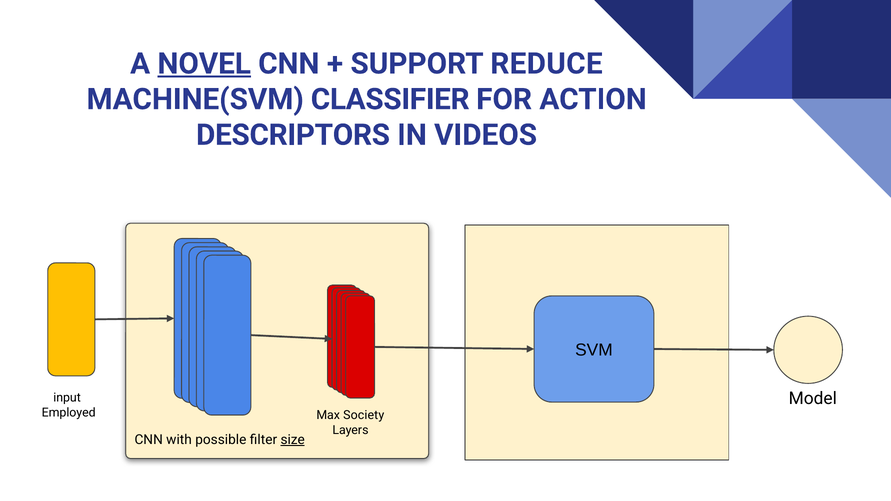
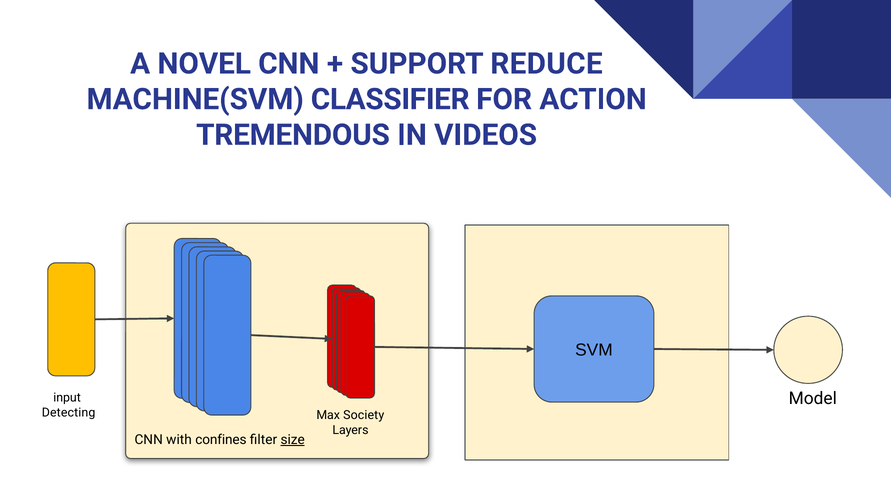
NOVEL underline: present -> none (204, 64)
DESCRIPTORS: DESCRIPTORS -> TREMENDOUS (293, 135)
Employed: Employed -> Detecting (69, 413)
possible: possible -> confines (221, 440)
